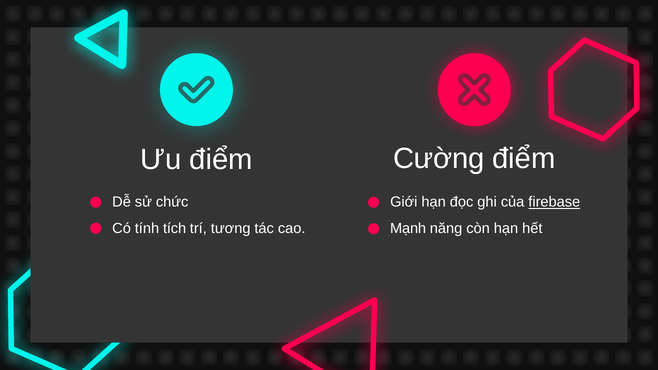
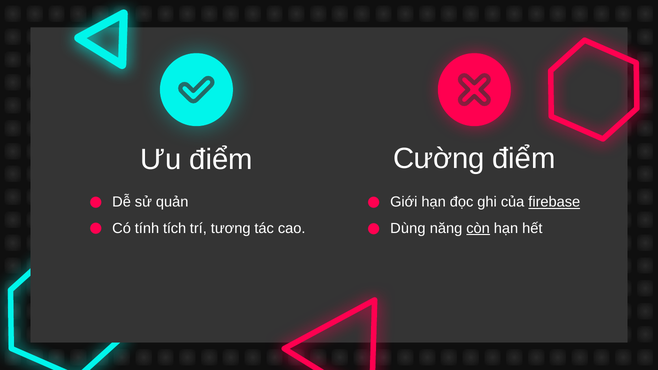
chức: chức -> quản (172, 202)
Mạnh: Mạnh -> Dùng (408, 228)
còn underline: none -> present (478, 228)
